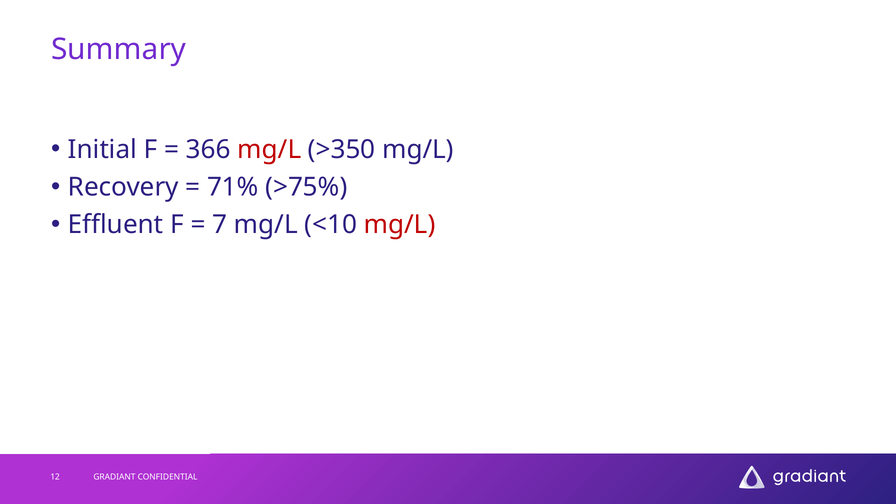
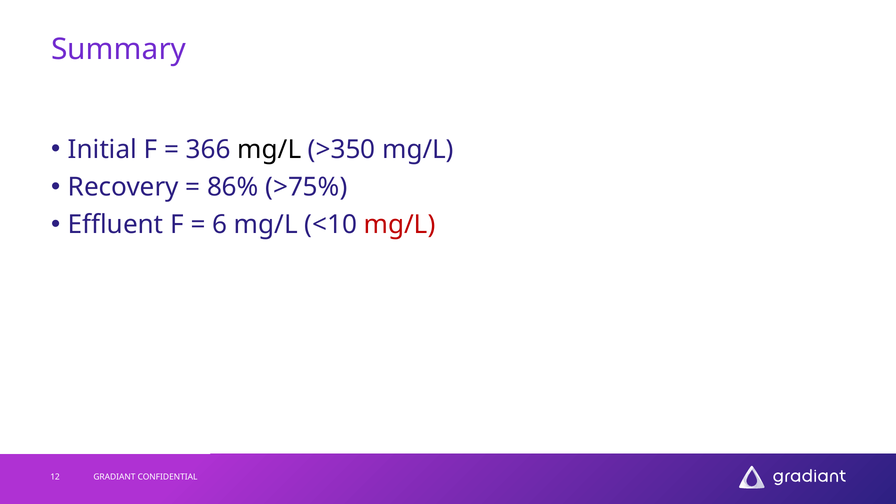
mg/L colour: red -> black (269, 149)
71%: 71% -> 86% (233, 187)
7: 7 -> 6 (220, 225)
